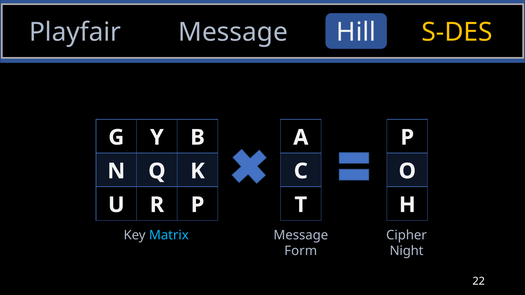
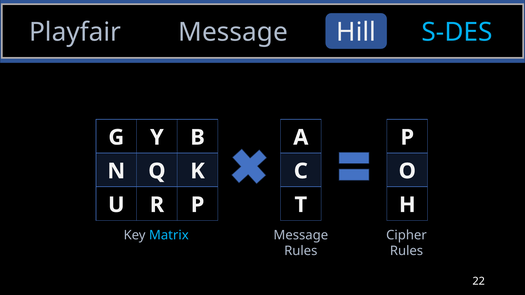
S-DES colour: yellow -> light blue (457, 32)
Form: Form -> Rules (301, 251)
Night: Night -> Rules (406, 251)
